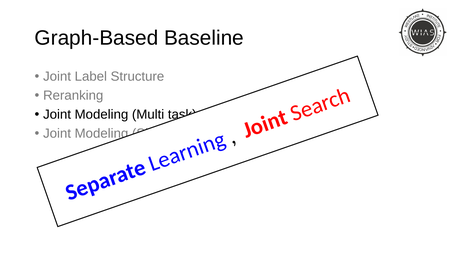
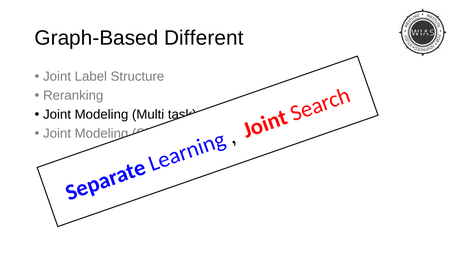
Baseline: Baseline -> Different (204, 38)
